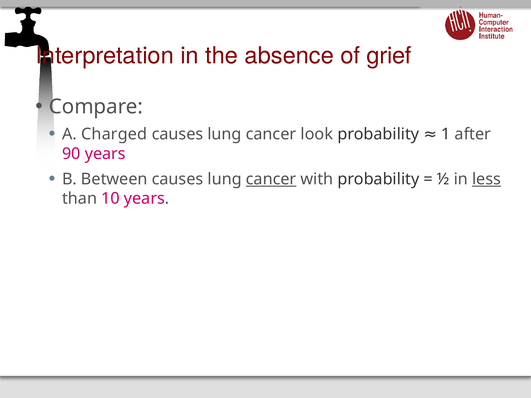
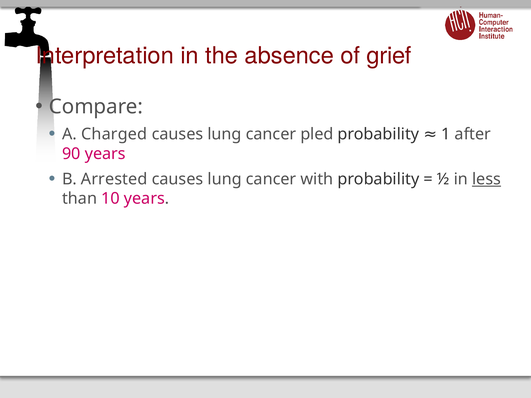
look: look -> pled (317, 134)
Between: Between -> Arrested (114, 179)
cancer underline: present -> none (271, 179)
